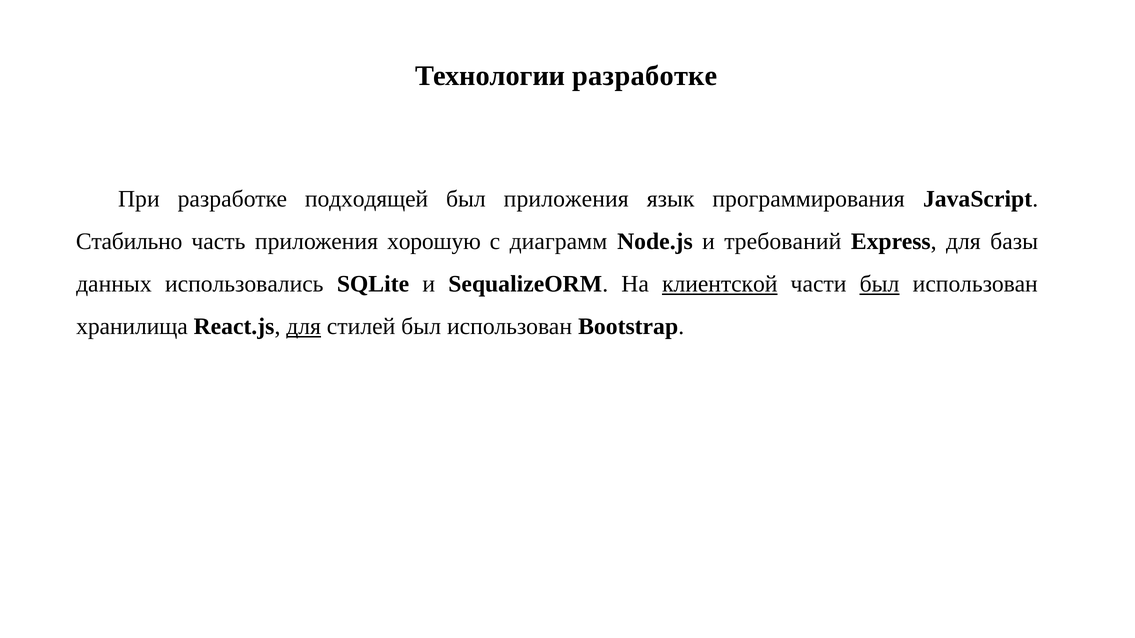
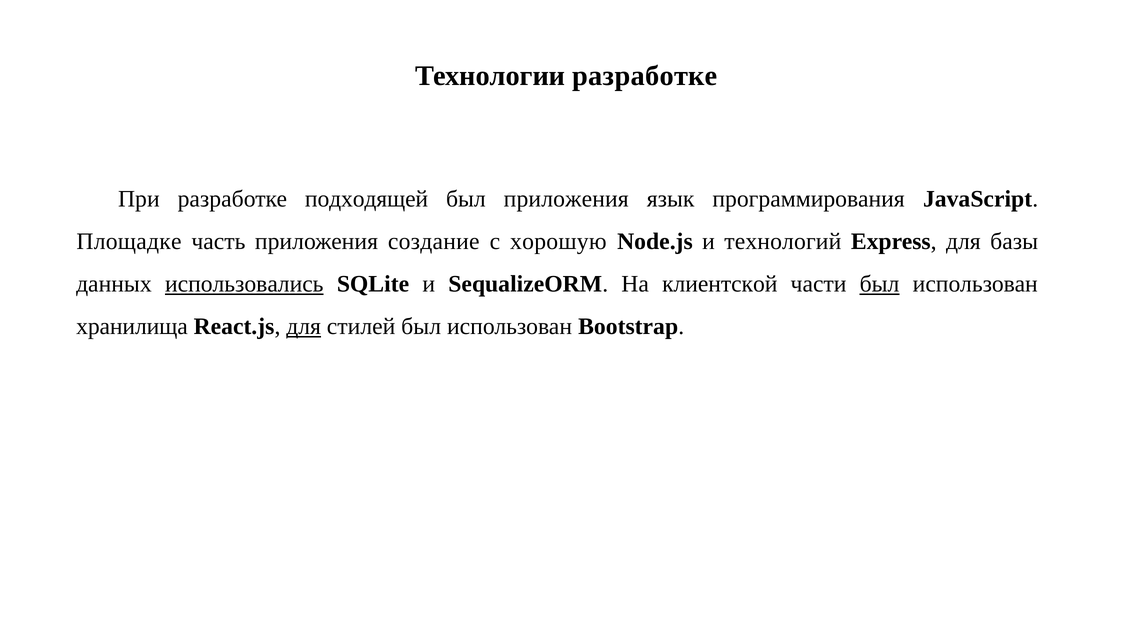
Стабильно: Стабильно -> Площадке (129, 242)
хорошую: хорошую -> создание (434, 242)
диаграмм: диаграмм -> хорошую (558, 242)
требований: требований -> технологий (783, 242)
использовались underline: none -> present (244, 284)
клиентской underline: present -> none (720, 284)
